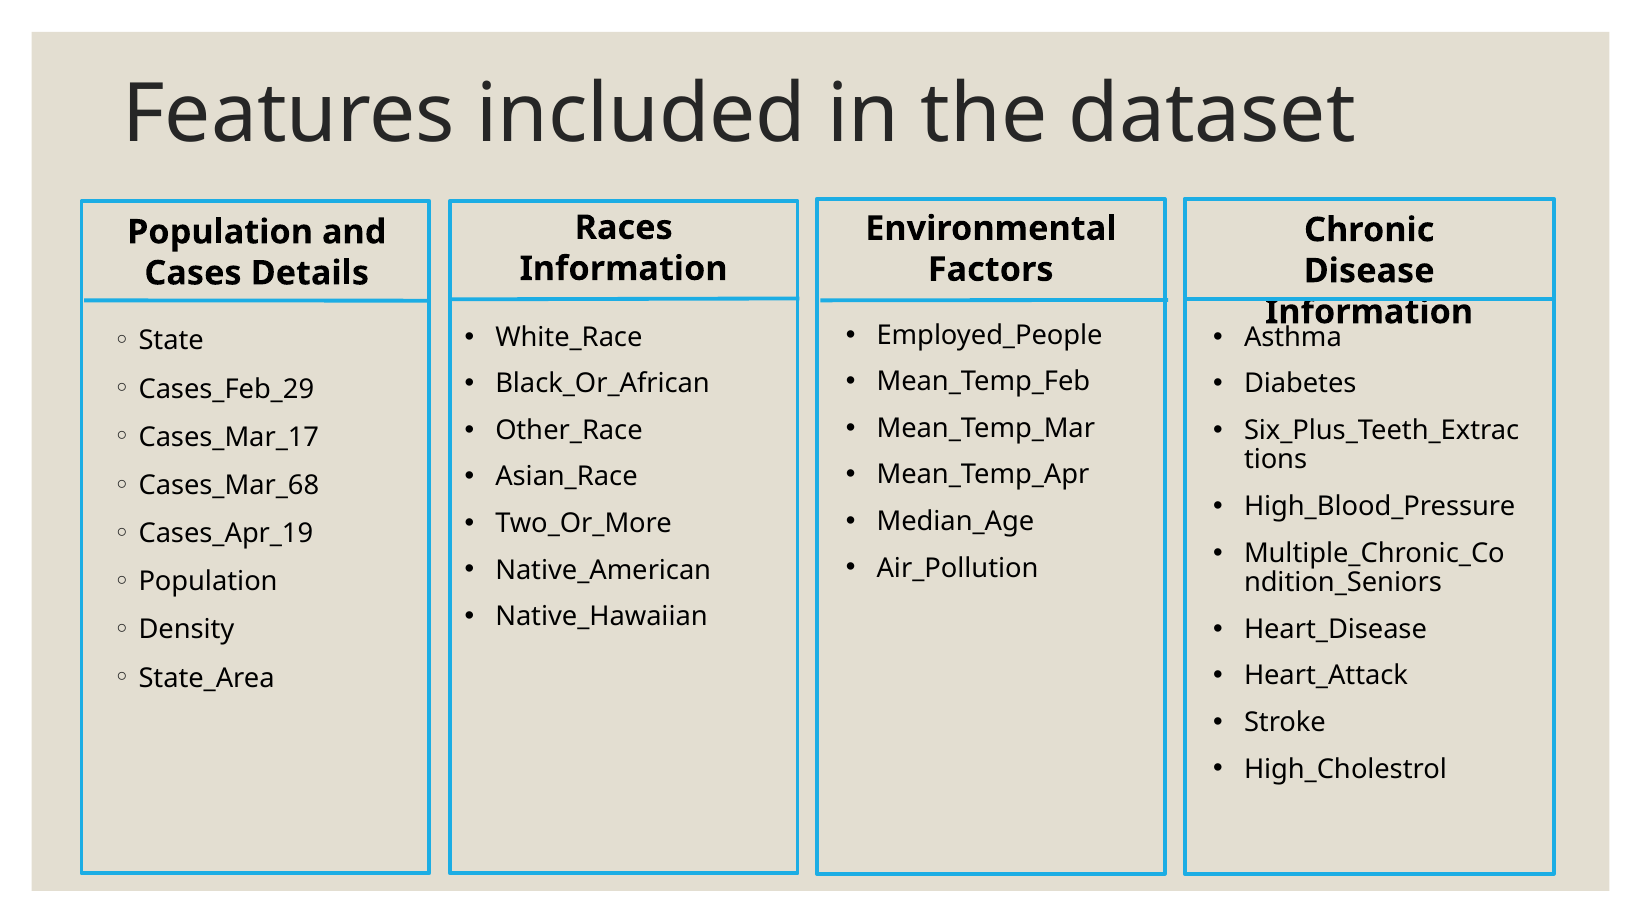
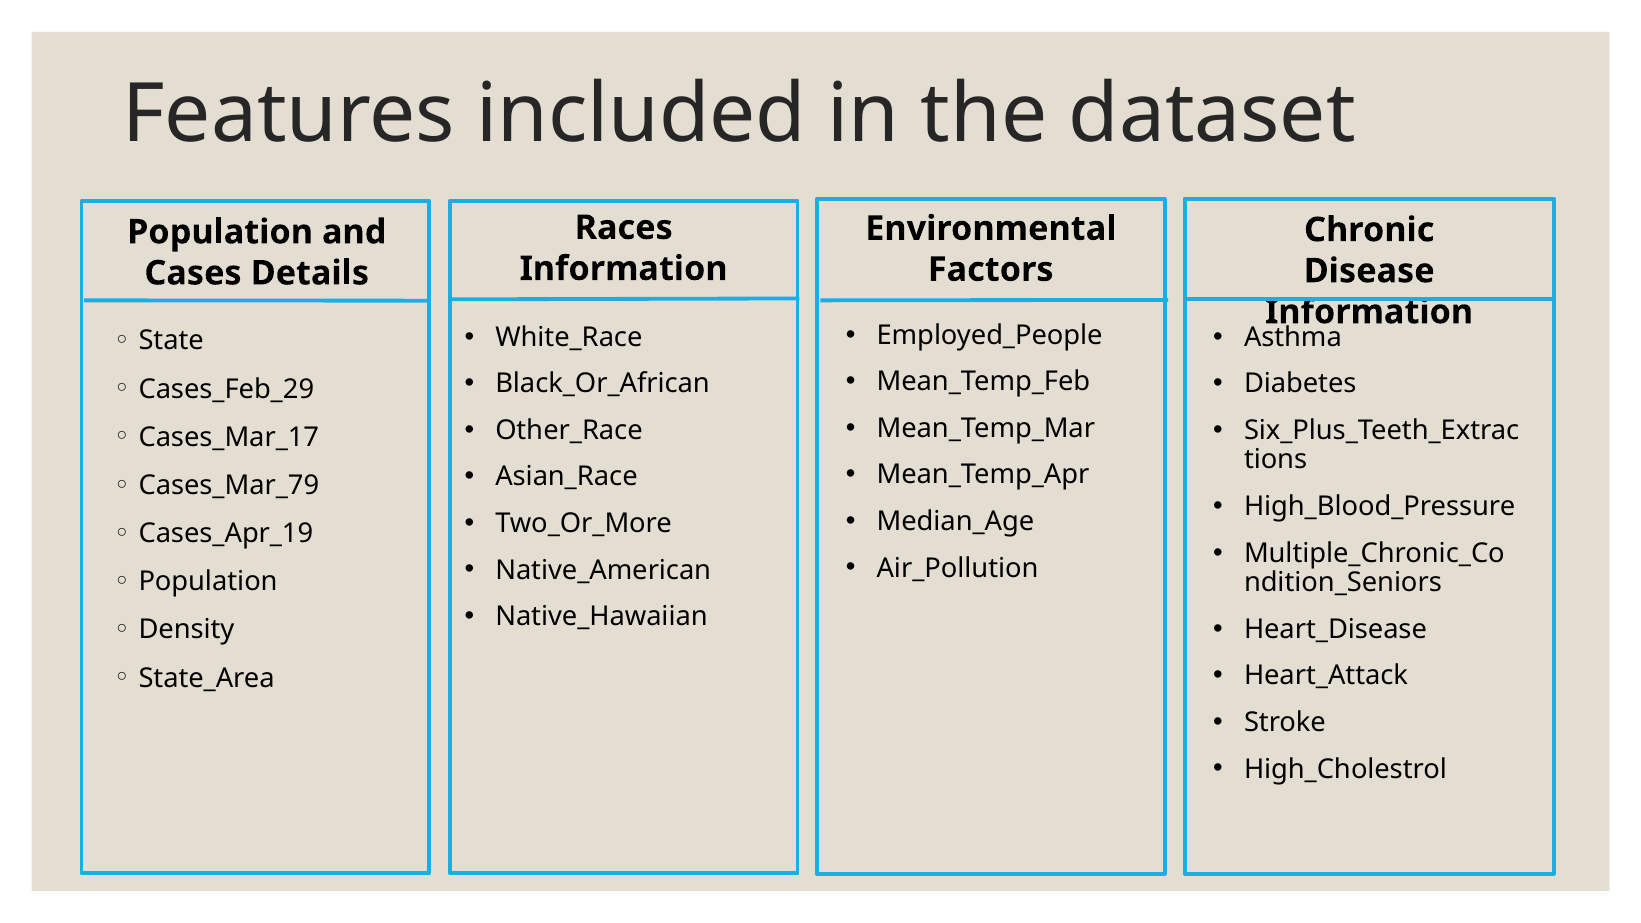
Cases_Mar_68: Cases_Mar_68 -> Cases_Mar_79 (229, 485)
